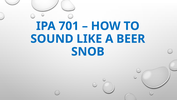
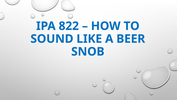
701: 701 -> 822 (69, 26)
